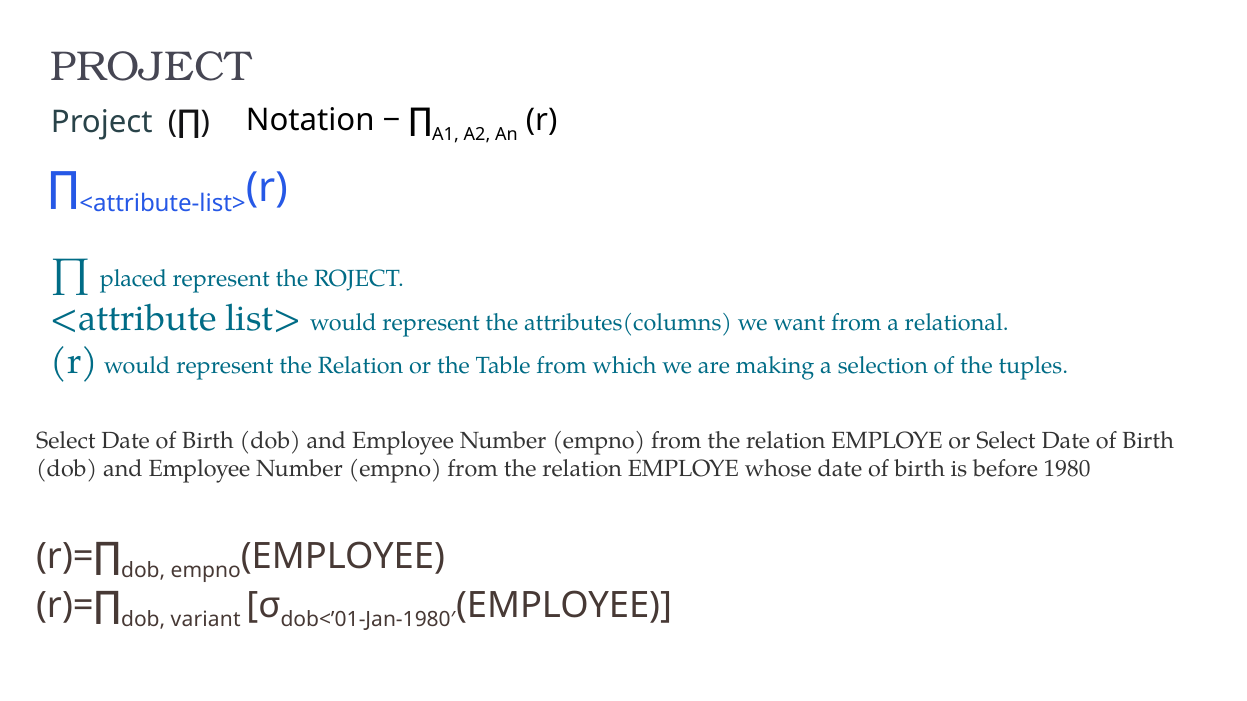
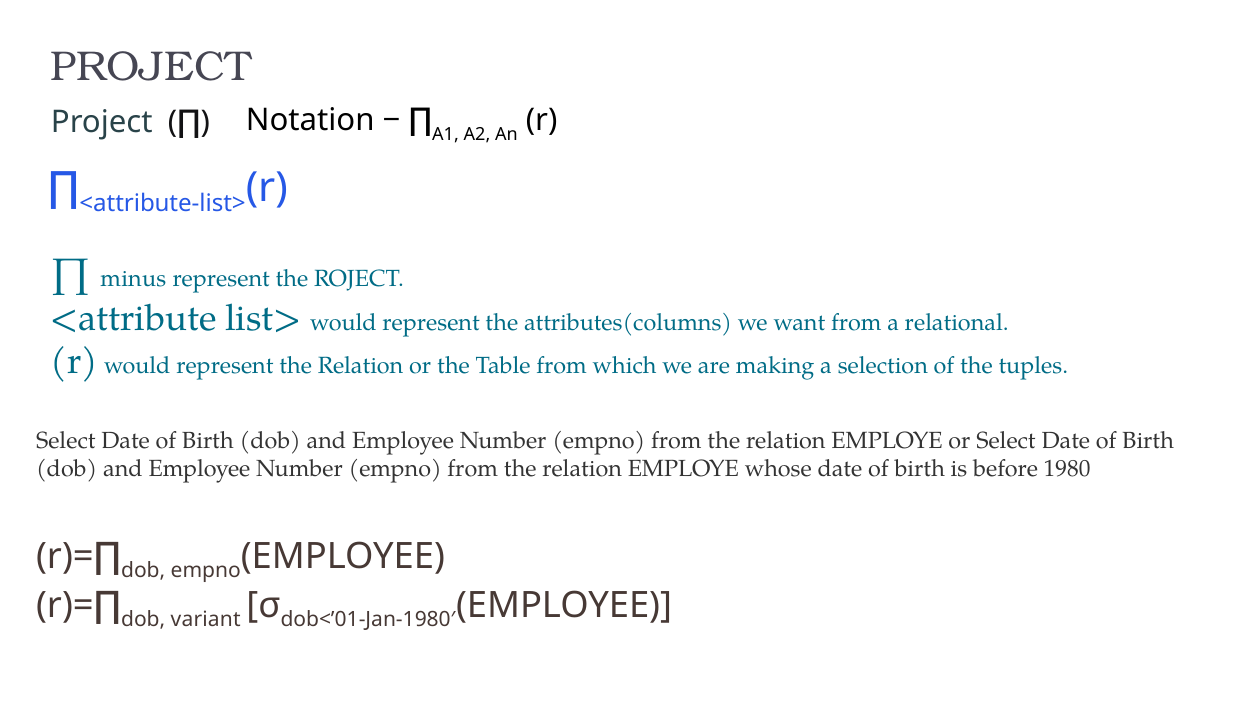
placed: placed -> minus (133, 279)
